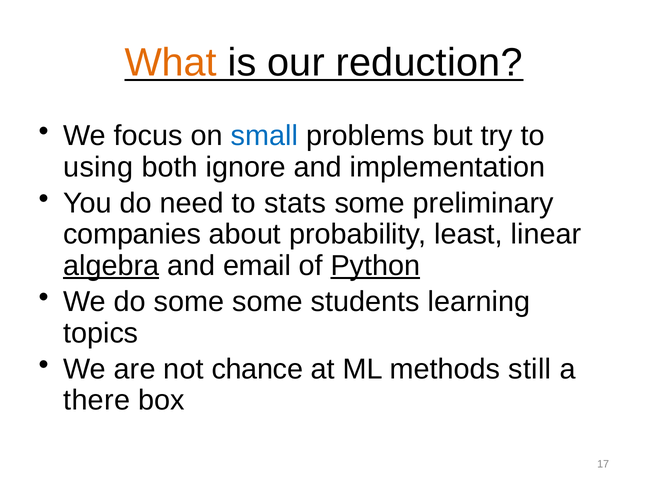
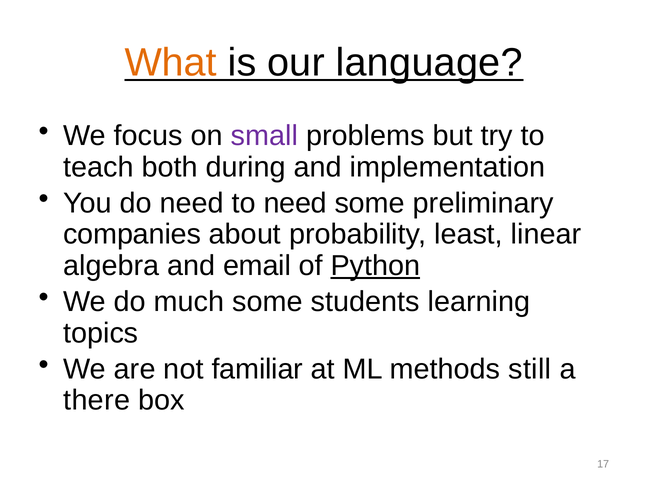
reduction: reduction -> language (429, 63)
small colour: blue -> purple (264, 136)
using: using -> teach (98, 167)
ignore: ignore -> during (246, 167)
to stats: stats -> need (295, 203)
algebra underline: present -> none (111, 266)
do some: some -> much (189, 302)
chance: chance -> familiar (257, 369)
